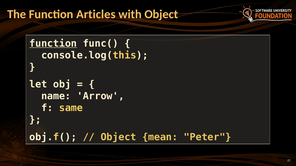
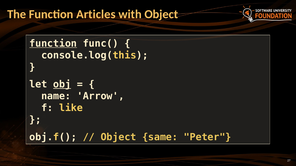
obj underline: none -> present (62, 85)
same: same -> like (71, 108)
mean: mean -> same (160, 138)
